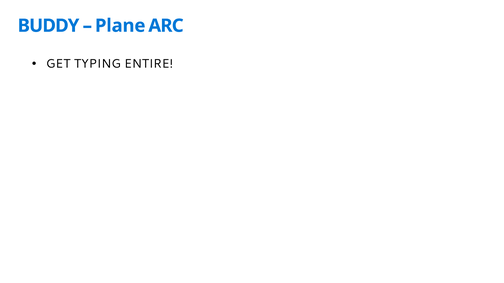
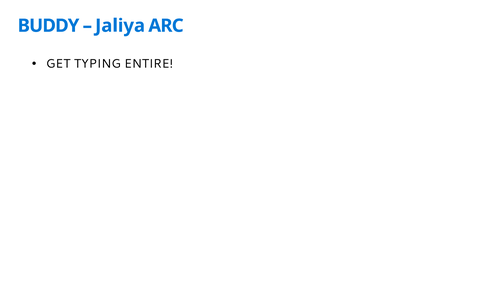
Plane: Plane -> Jaliya (120, 26)
